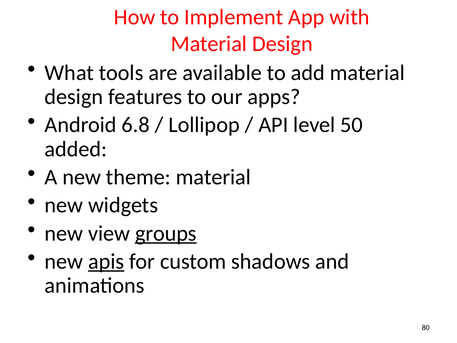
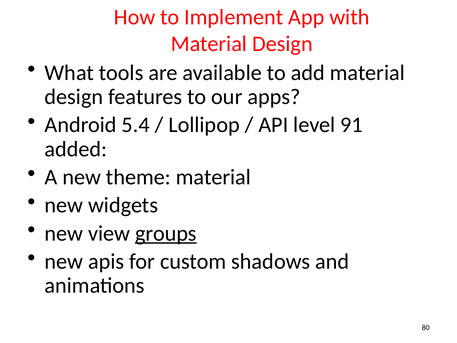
6.8: 6.8 -> 5.4 (136, 125)
50: 50 -> 91 (352, 125)
apis underline: present -> none (106, 261)
